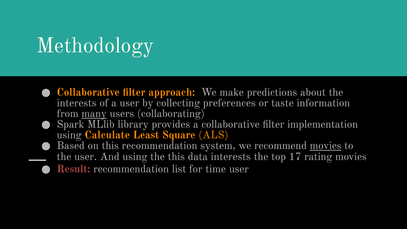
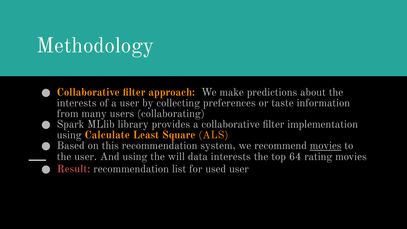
many underline: present -> none (94, 114)
the this: this -> will (176, 156)
17: 17 -> 64 (295, 156)
time: time -> used (216, 169)
